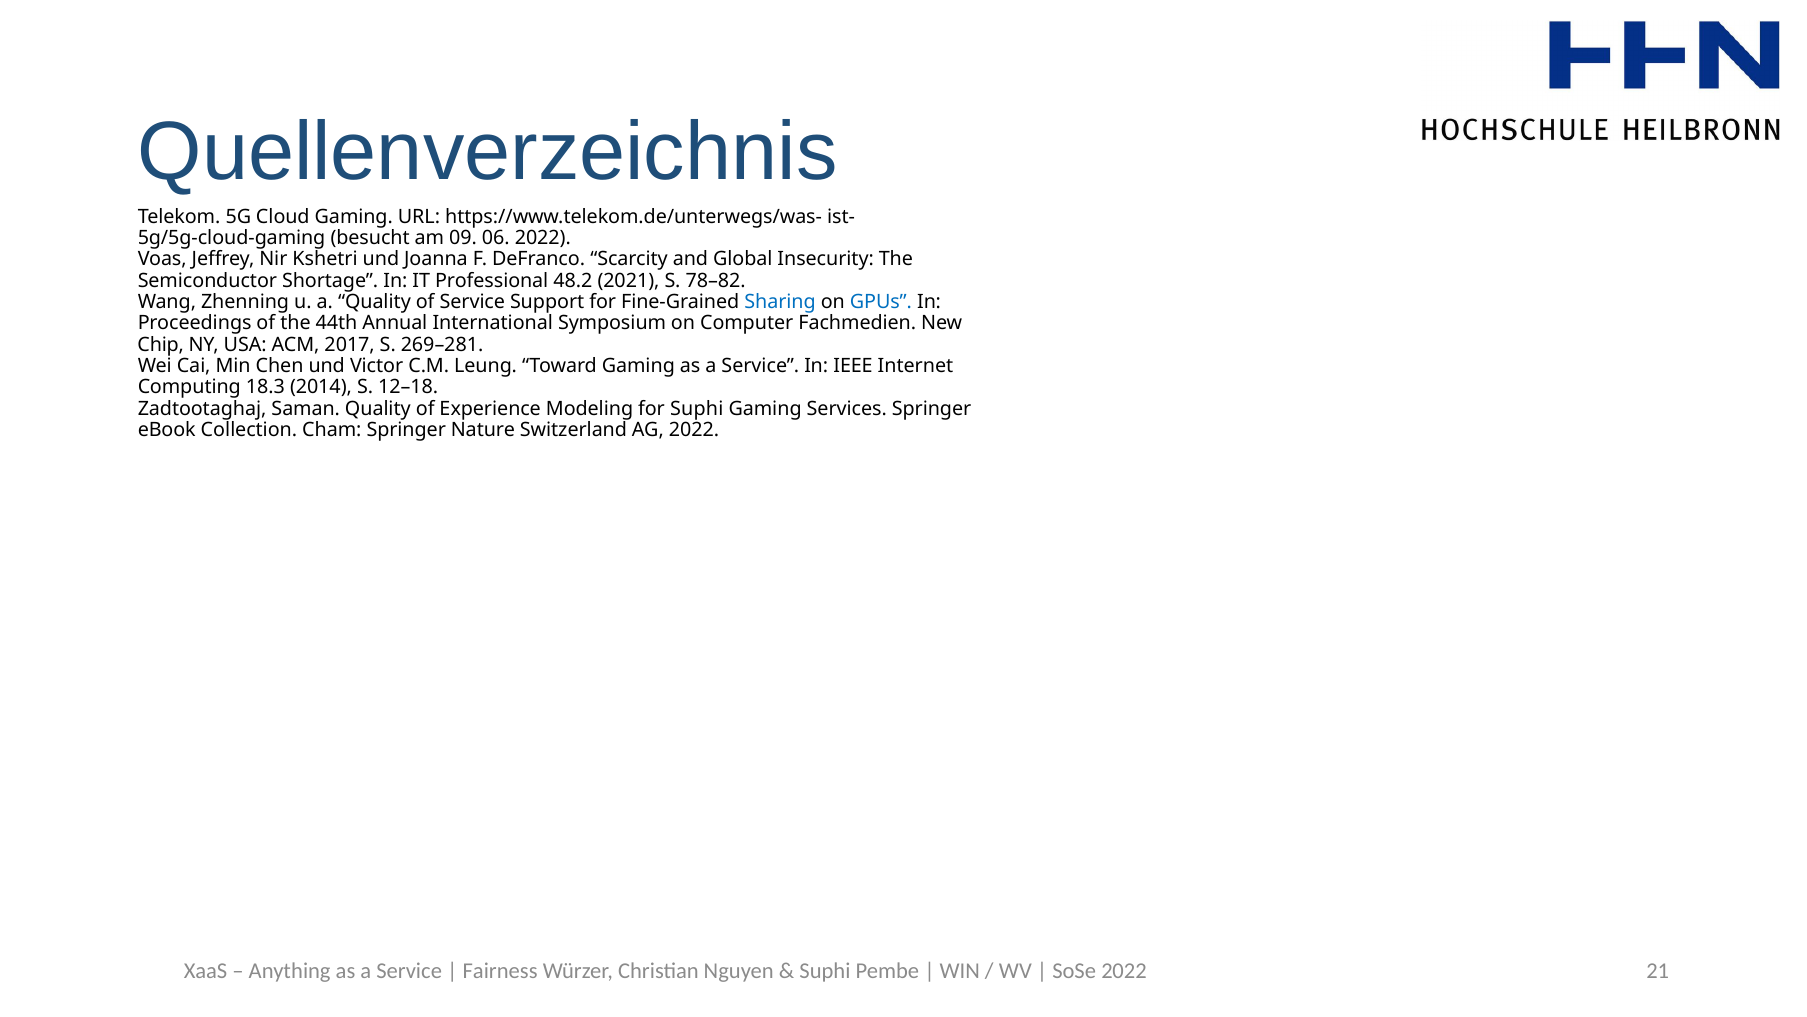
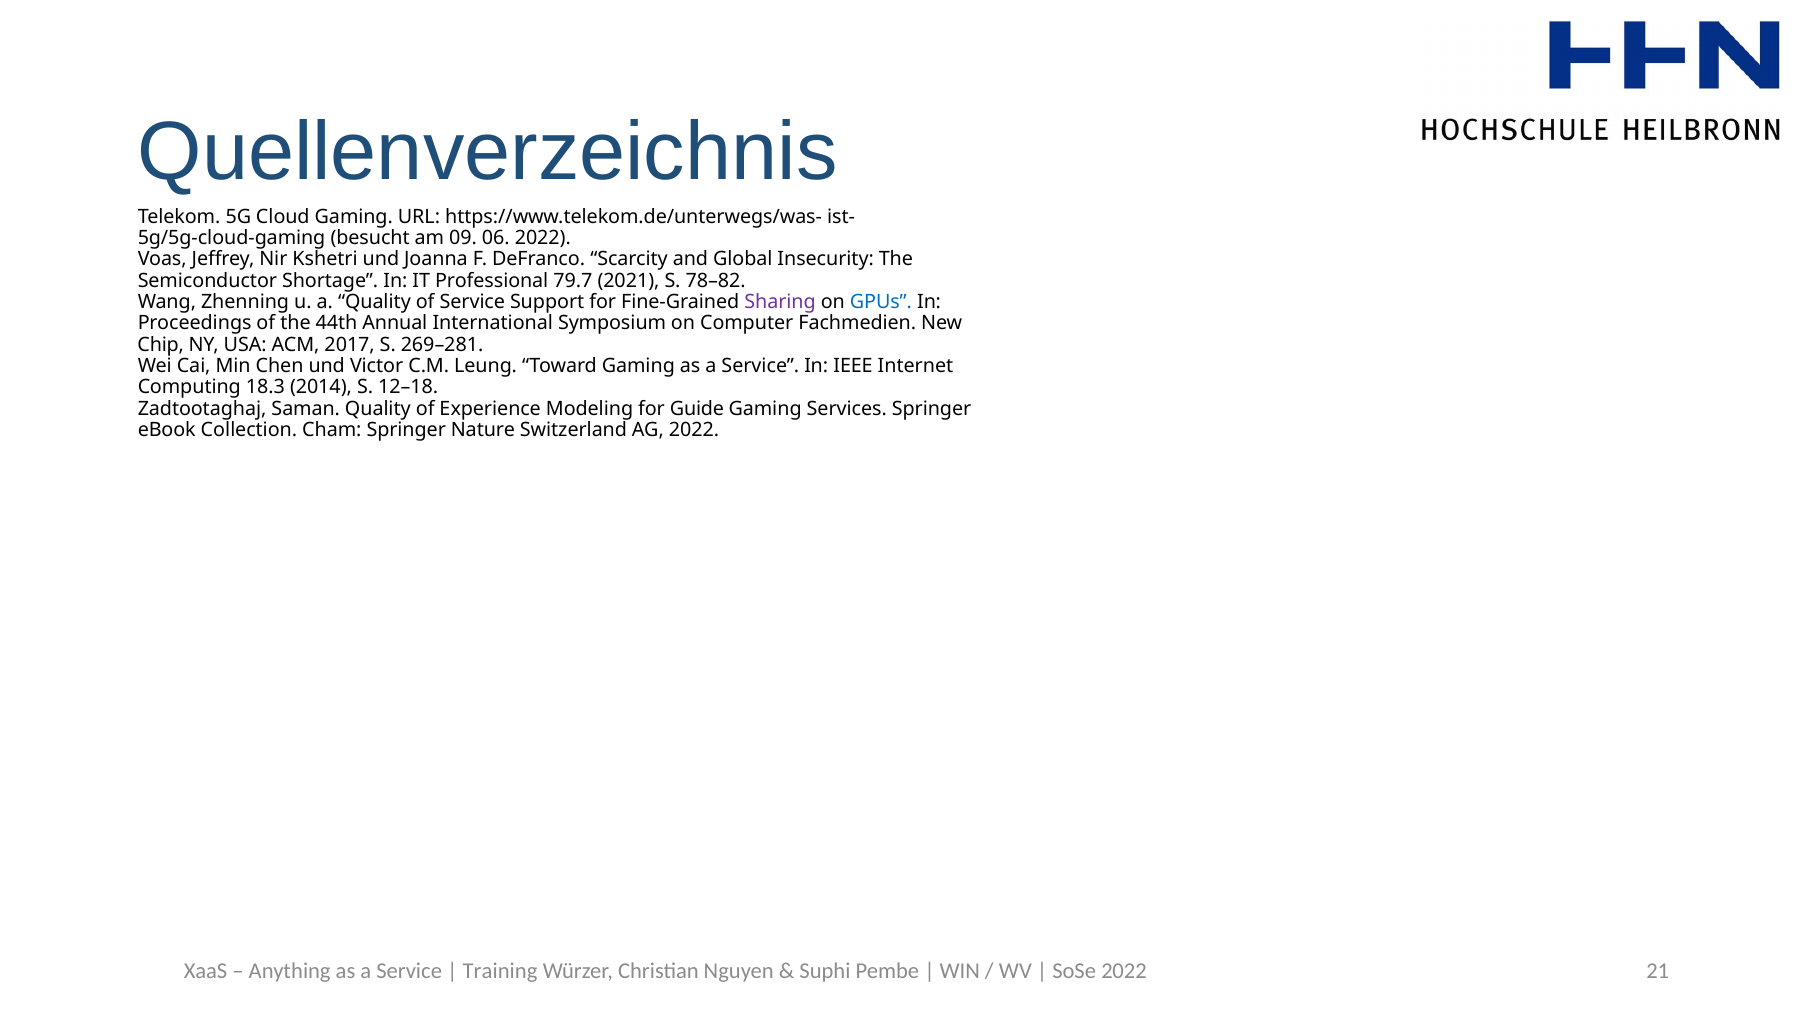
48.2: 48.2 -> 79.7 (573, 280)
Sharing colour: blue -> purple (780, 302)
for Suphi: Suphi -> Guide (697, 408)
Fairness: Fairness -> Training (500, 971)
